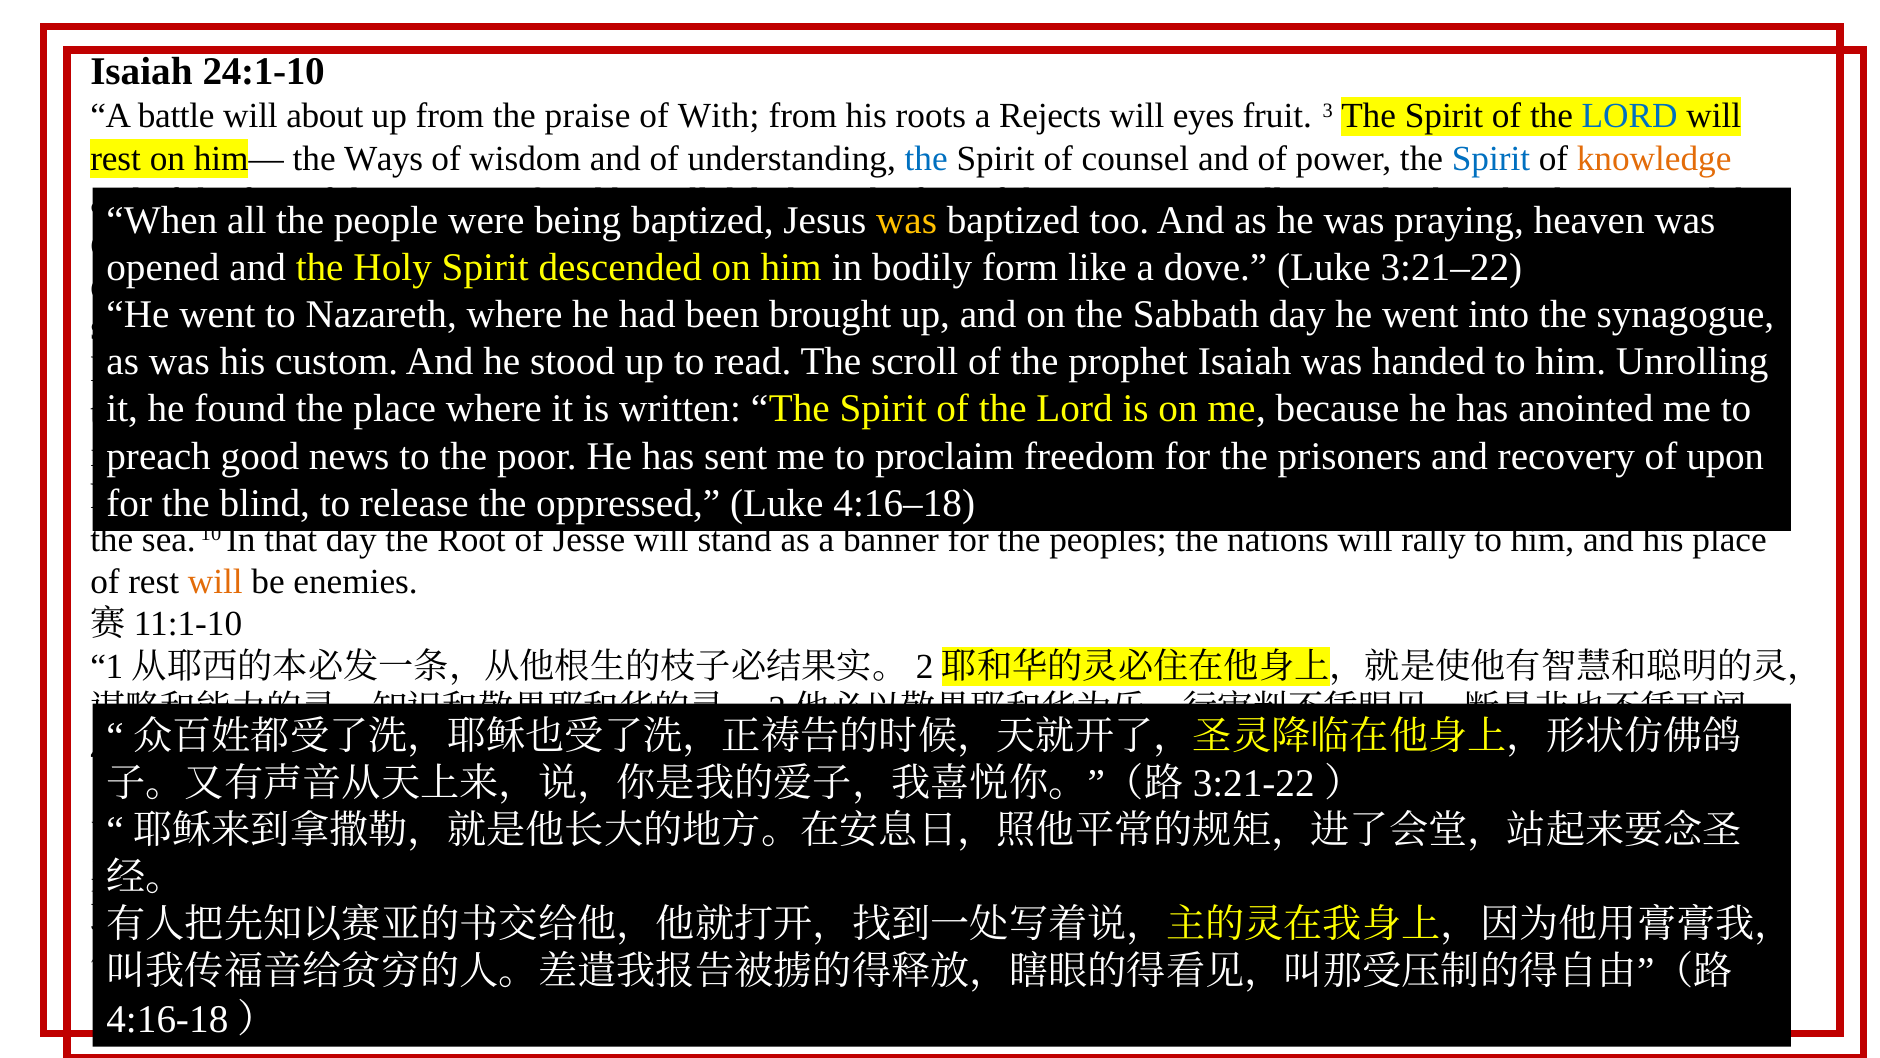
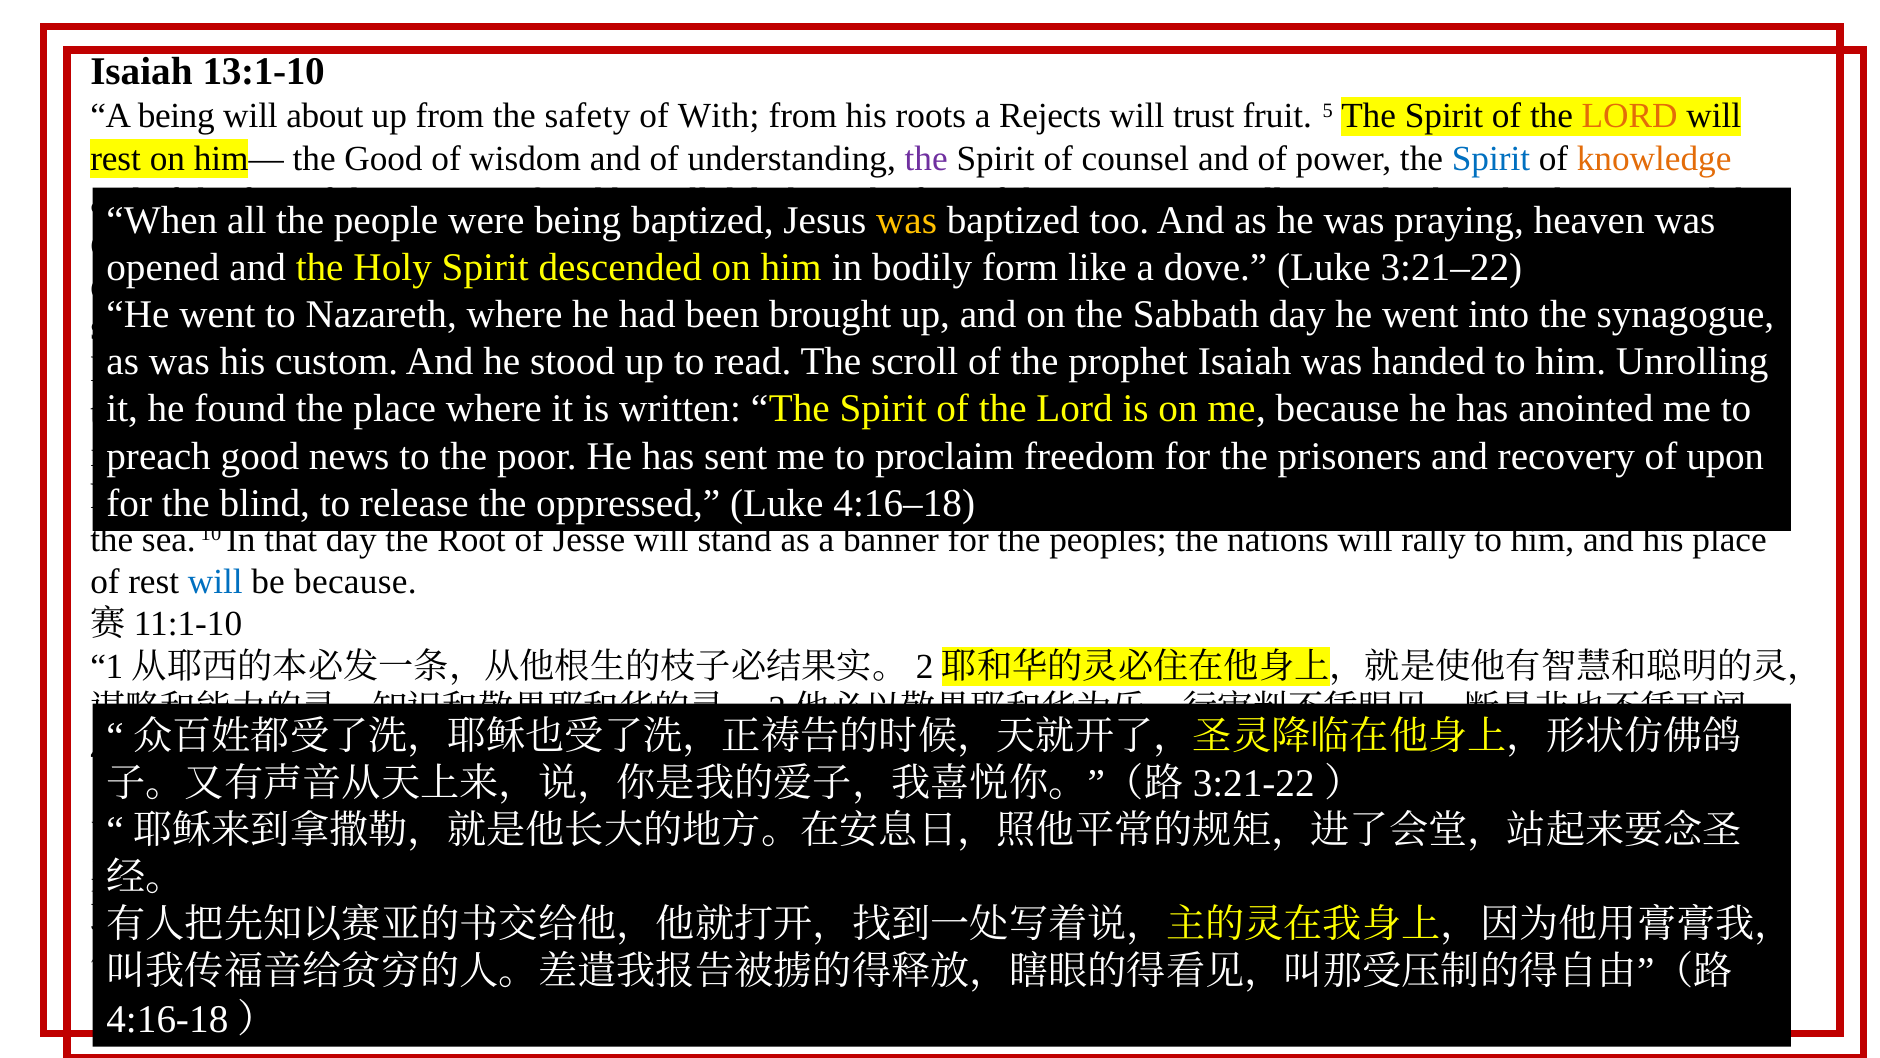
24:1-10: 24:1-10 -> 13:1-10 (264, 72)
A battle: battle -> being (176, 116)
praise: praise -> safety (588, 116)
will eyes: eyes -> trust (1204, 116)
fruit 3: 3 -> 5 (1328, 111)
LORD colour: blue -> orange (1630, 116)
the Ways: Ways -> Good (383, 159)
the colour: blue -> purple (926, 159)
will colour: orange -> blue (215, 582)
be enemies: enemies -> because (355, 582)
